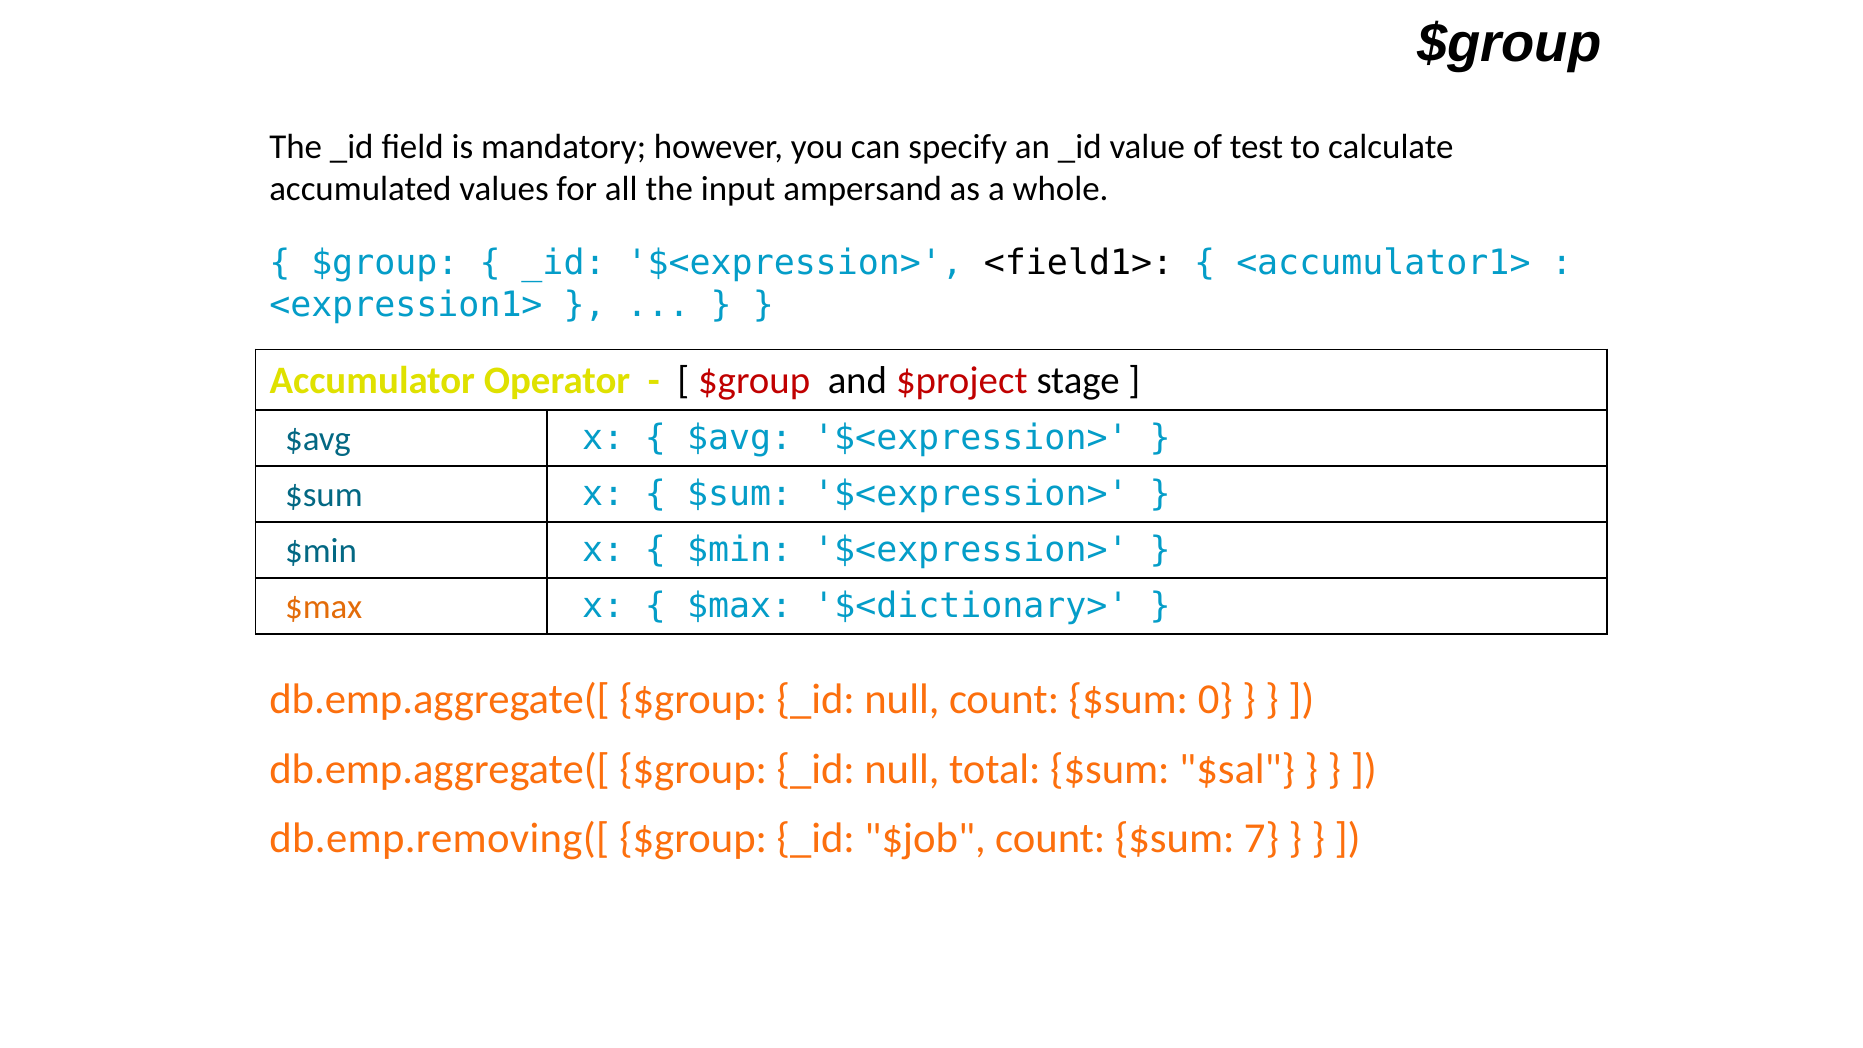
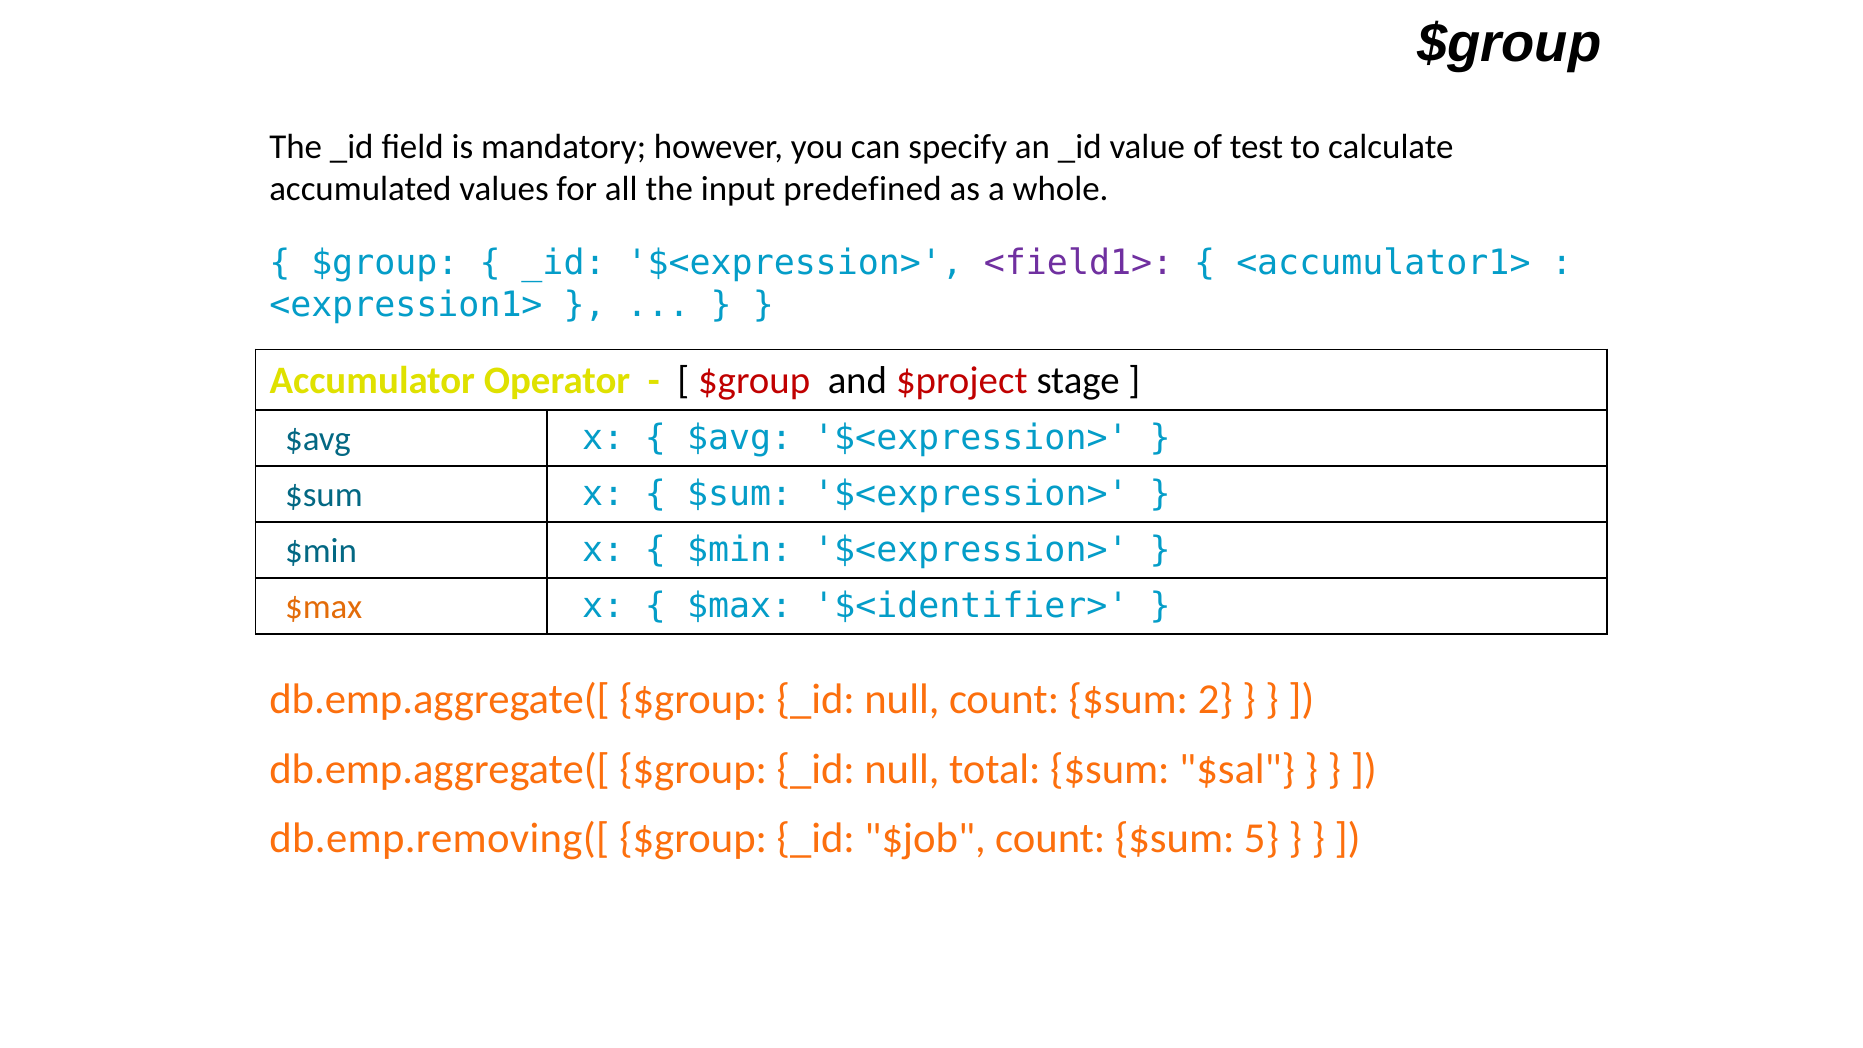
ampersand: ampersand -> predefined (863, 189)
<field1> colour: black -> purple (1079, 263)
$<dictionary>: $<dictionary> -> $<identifier> (971, 606)
0: 0 -> 2 (1215, 699)
7: 7 -> 5 (1261, 839)
